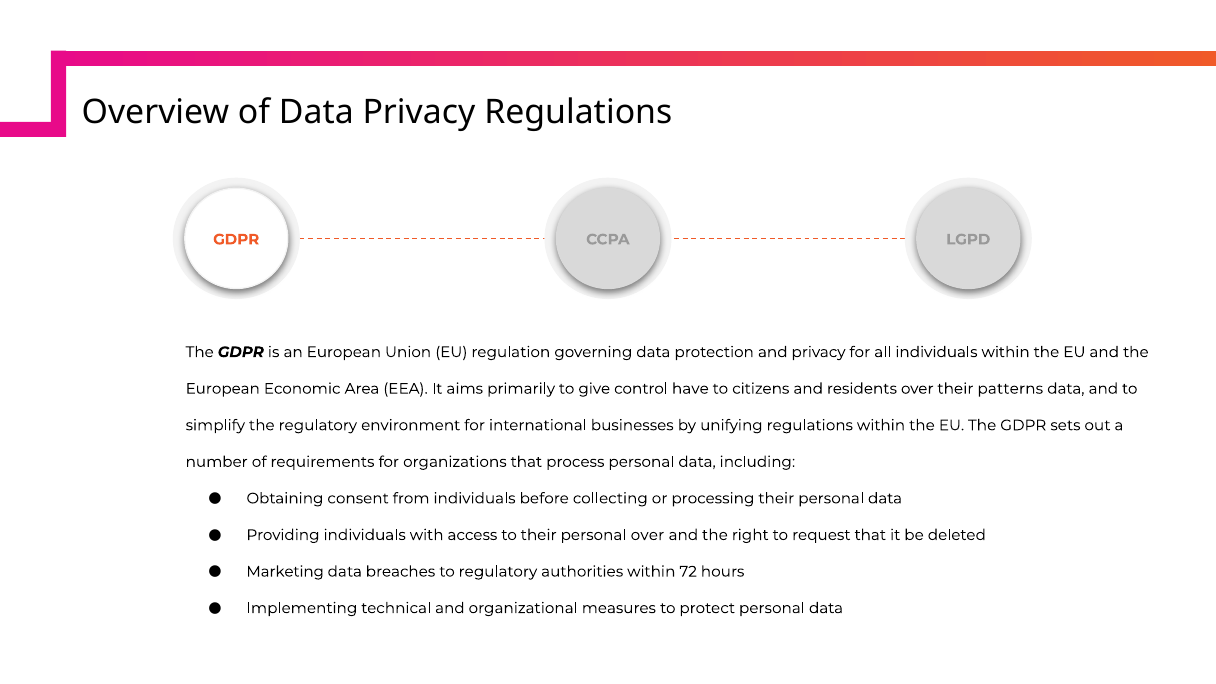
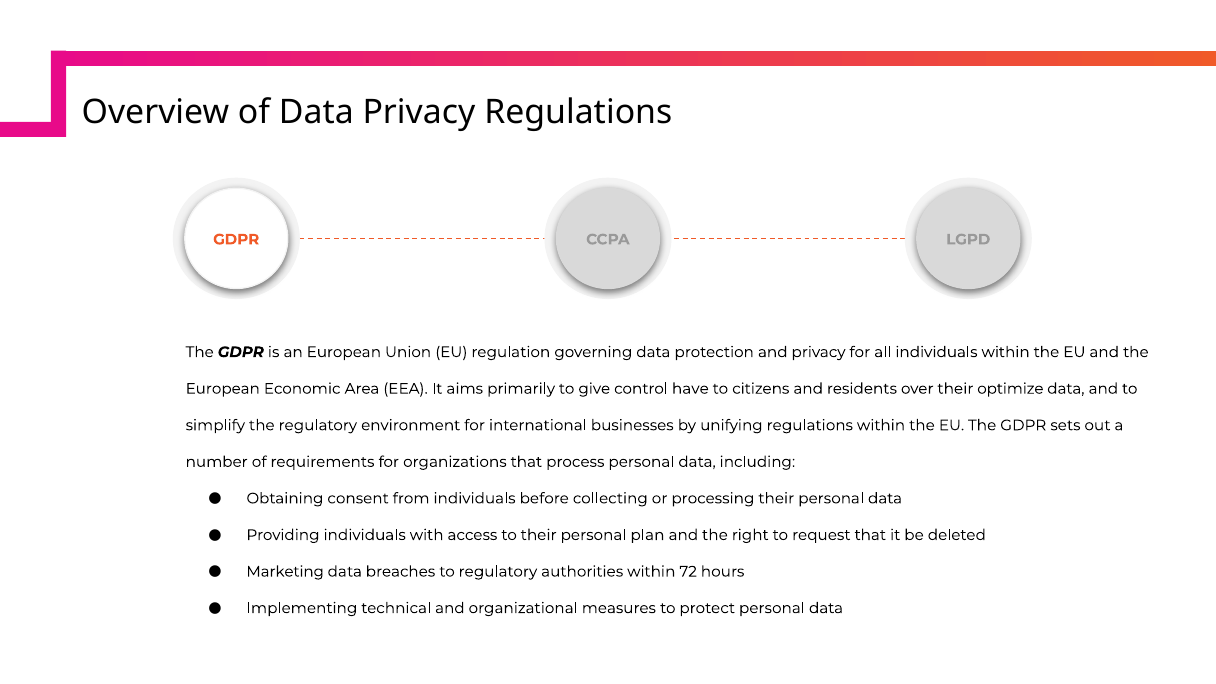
patterns: patterns -> optimize (1010, 389)
personal over: over -> plan (647, 535)
